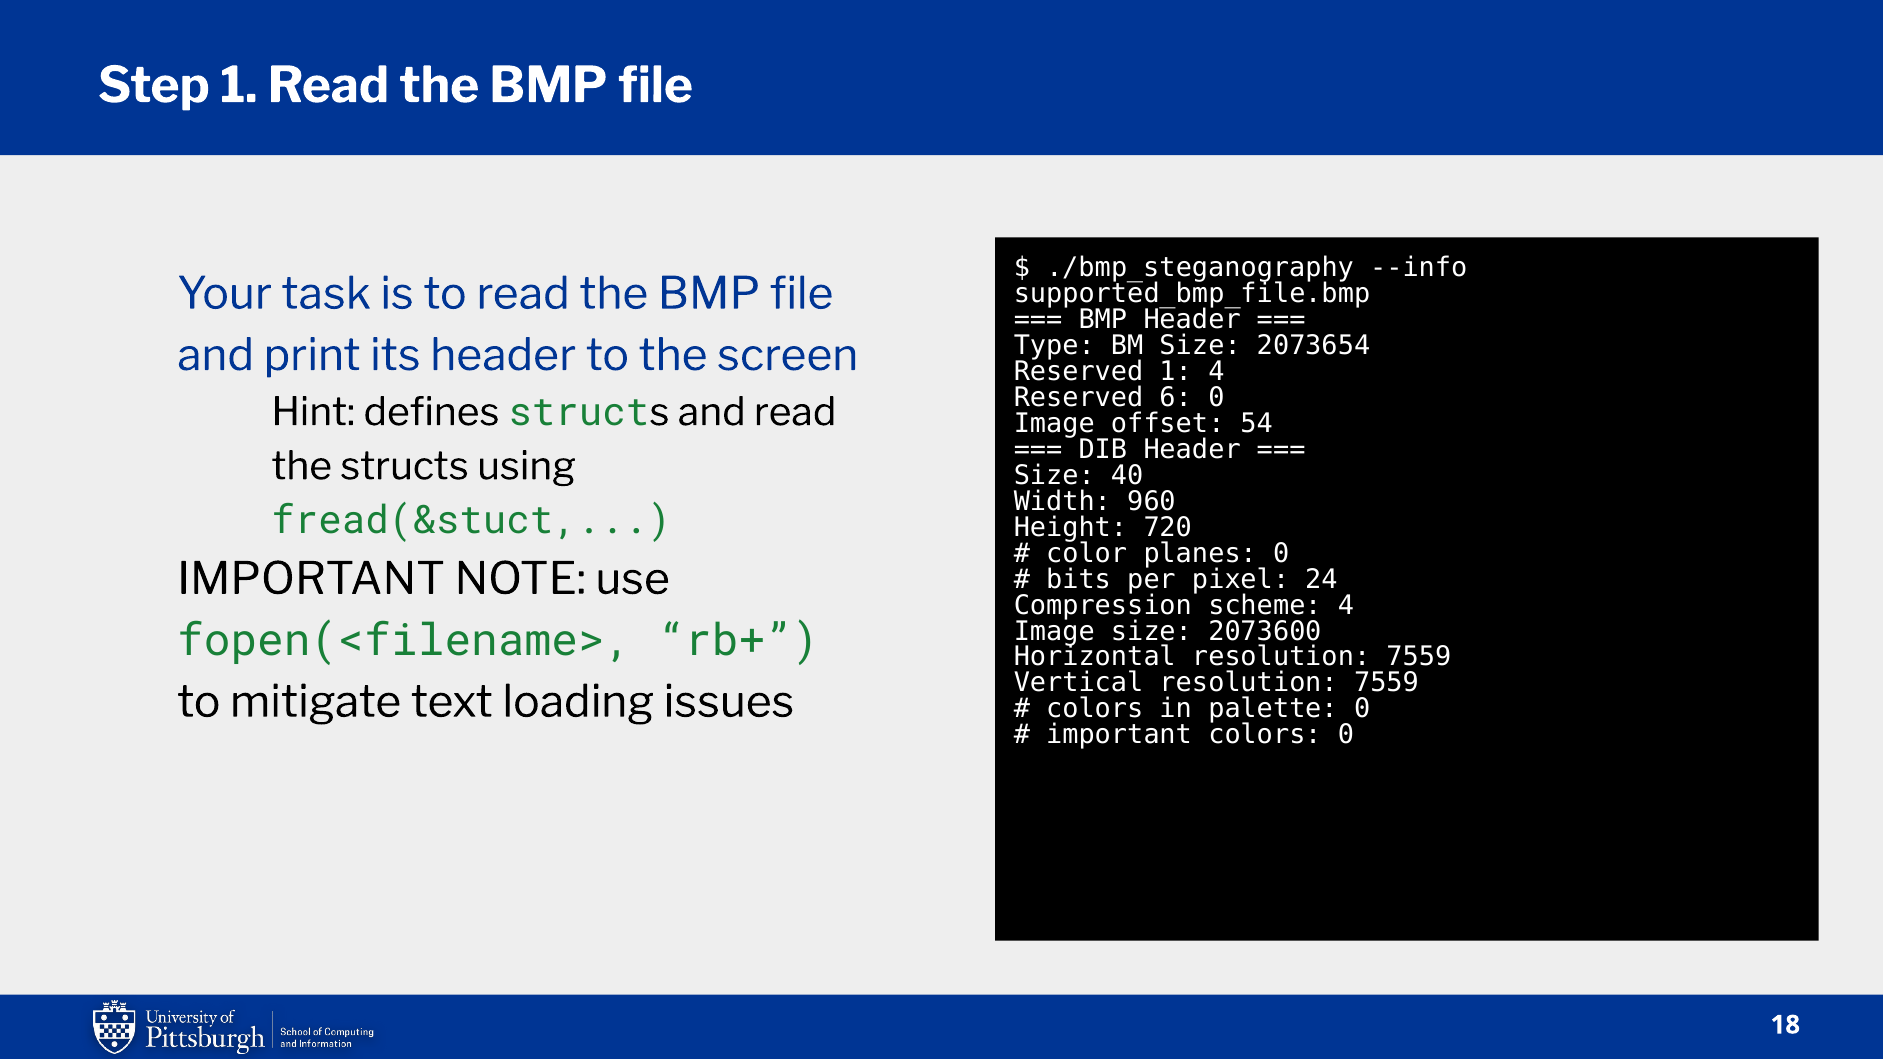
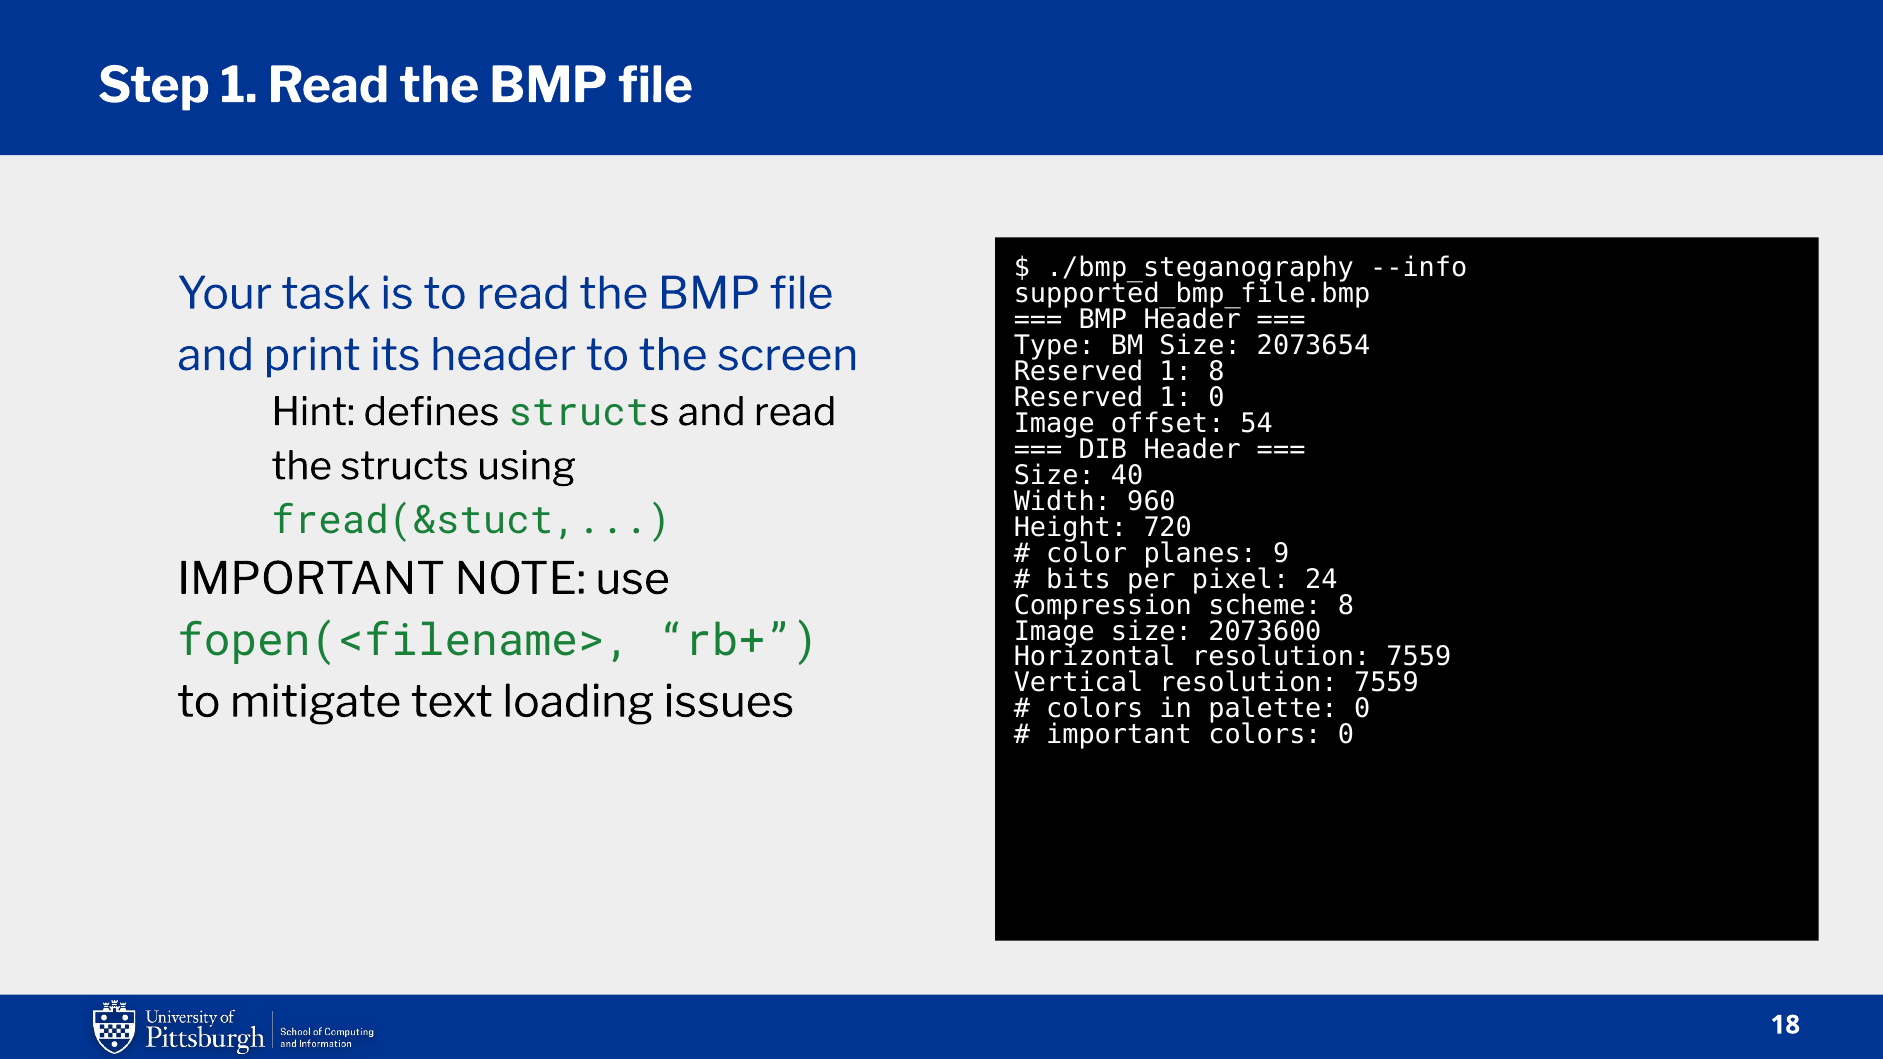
1 4: 4 -> 8 (1216, 372)
6: 6 -> 1 (1176, 398)
planes 0: 0 -> 9 (1281, 553)
scheme 4: 4 -> 8 (1346, 605)
